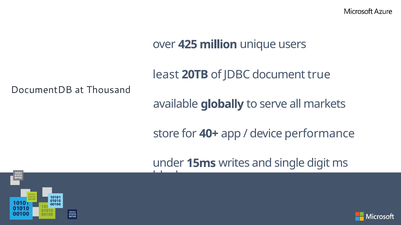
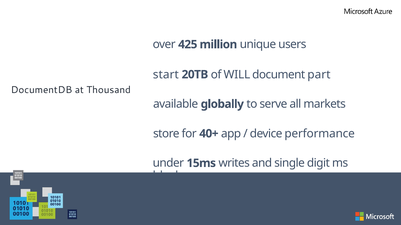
least: least -> start (166, 75)
JDBC: JDBC -> WILL (237, 75)
true: true -> part (319, 75)
